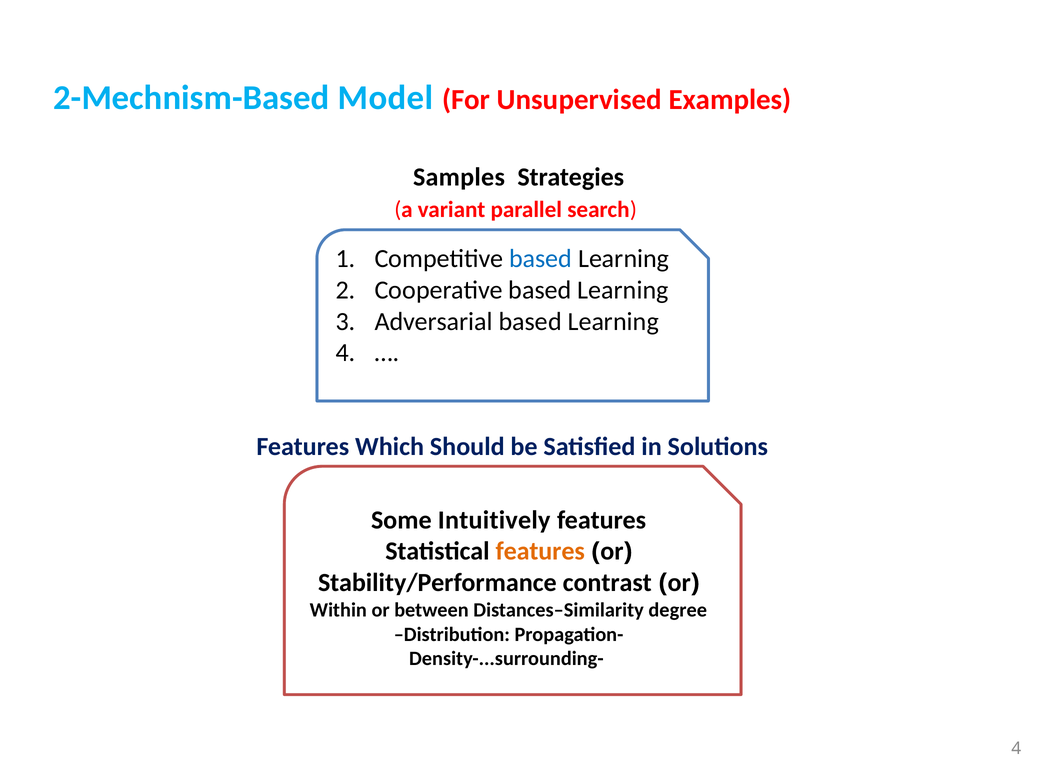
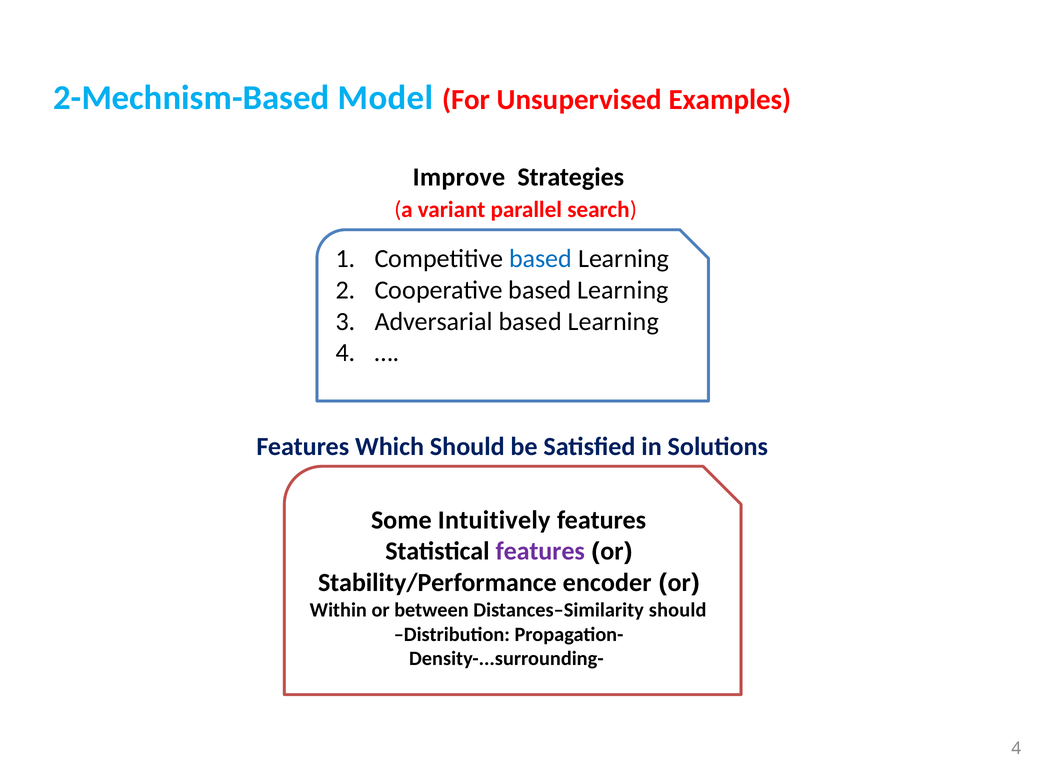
Samples: Samples -> Improve (459, 177)
features colour: orange -> purple (540, 551)
contrast: contrast -> encoder (607, 583)
Distances–Similarity degree: degree -> should (678, 610)
